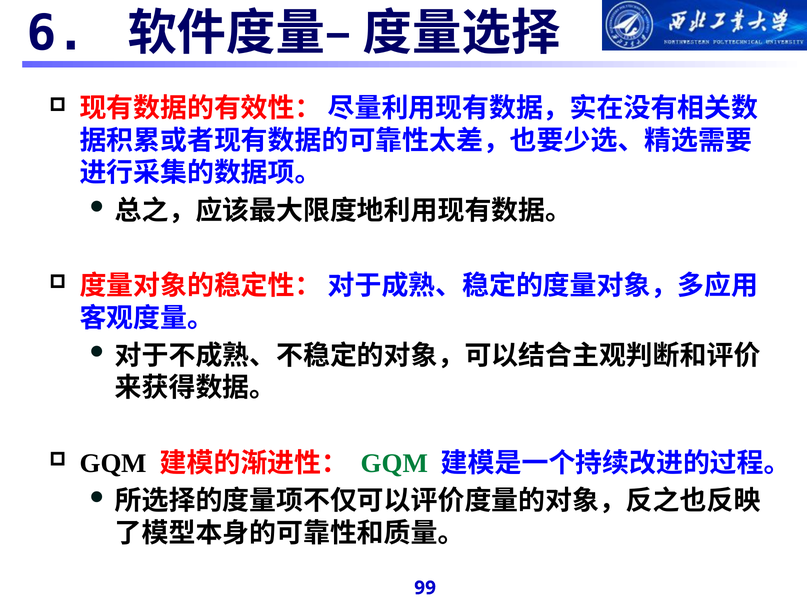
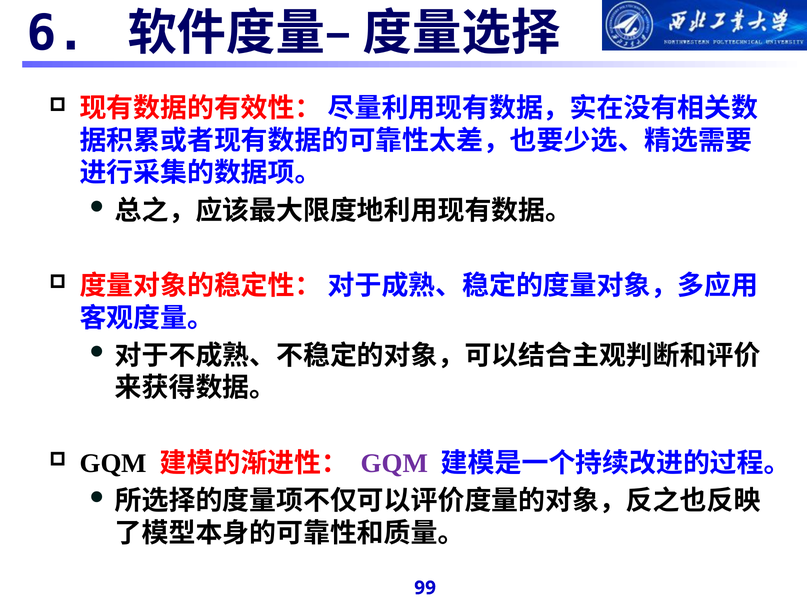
GQM colour: green -> purple (394, 464)
